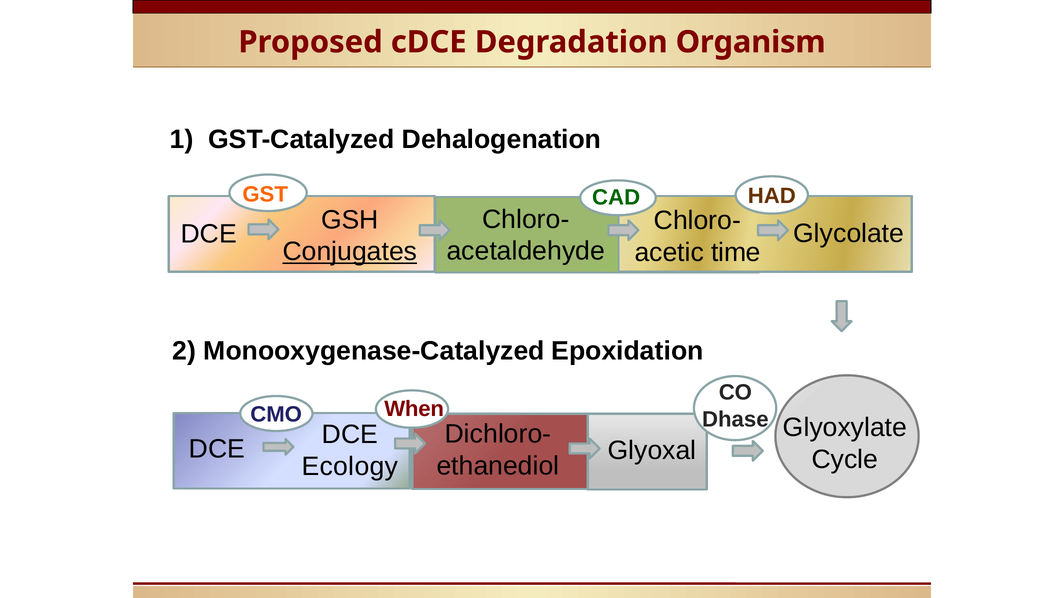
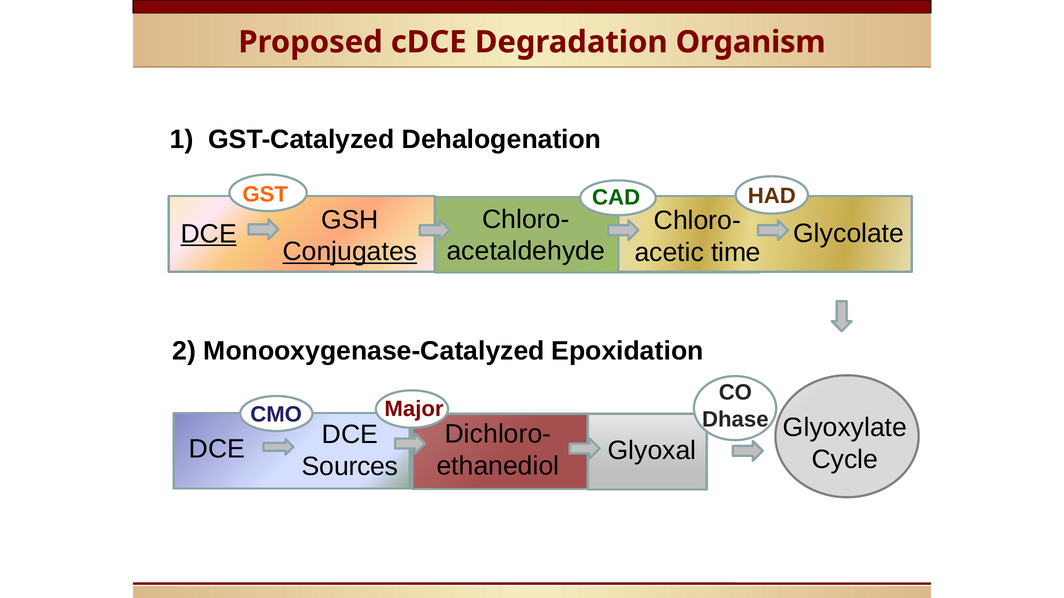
DCE underline: none -> present (209, 234)
When: When -> Major (414, 409)
Ecology: Ecology -> Sources (350, 467)
